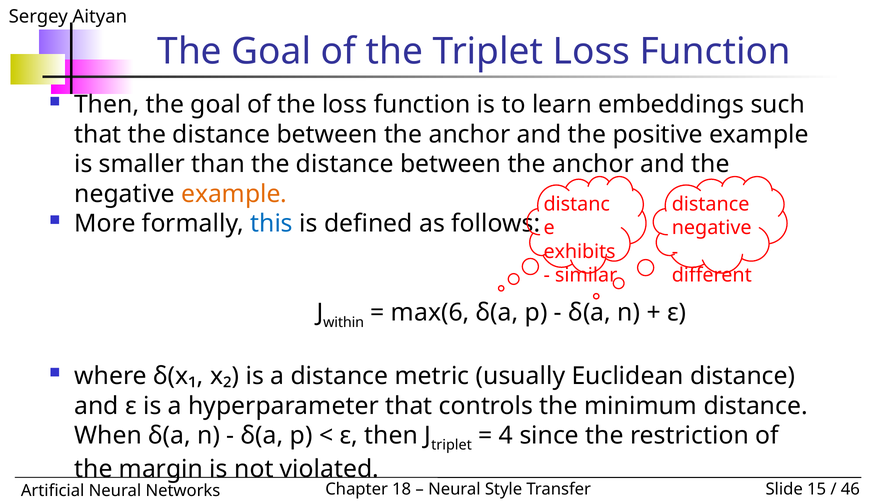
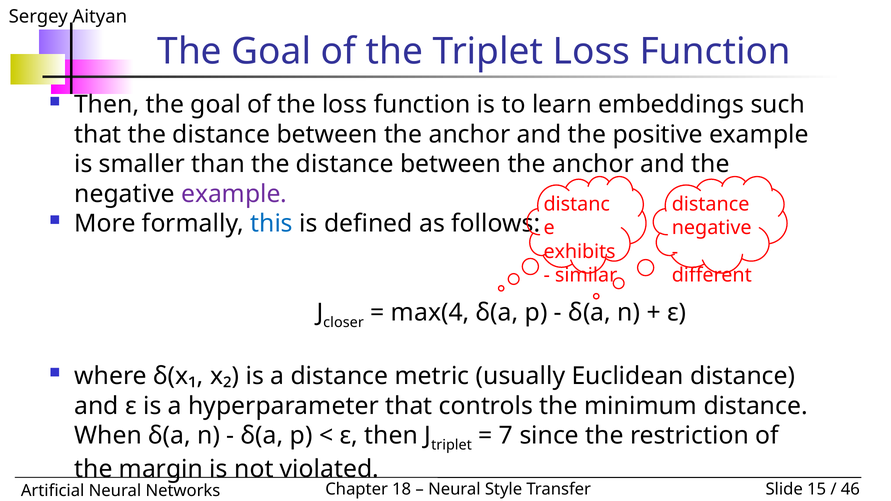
example colour: orange -> purple (234, 194)
within: within -> closer (344, 322)
max(6: max(6 -> max(4 (430, 313)
4: 4 -> 7 (506, 436)
